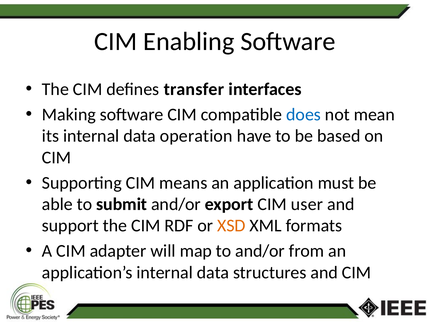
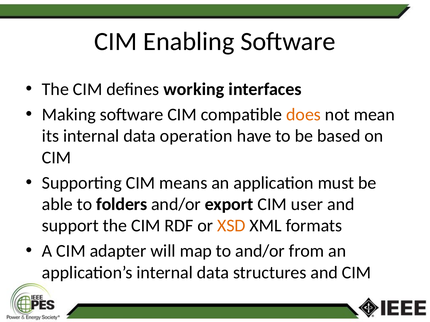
transfer: transfer -> working (194, 89)
does colour: blue -> orange (304, 115)
submit: submit -> folders (122, 205)
